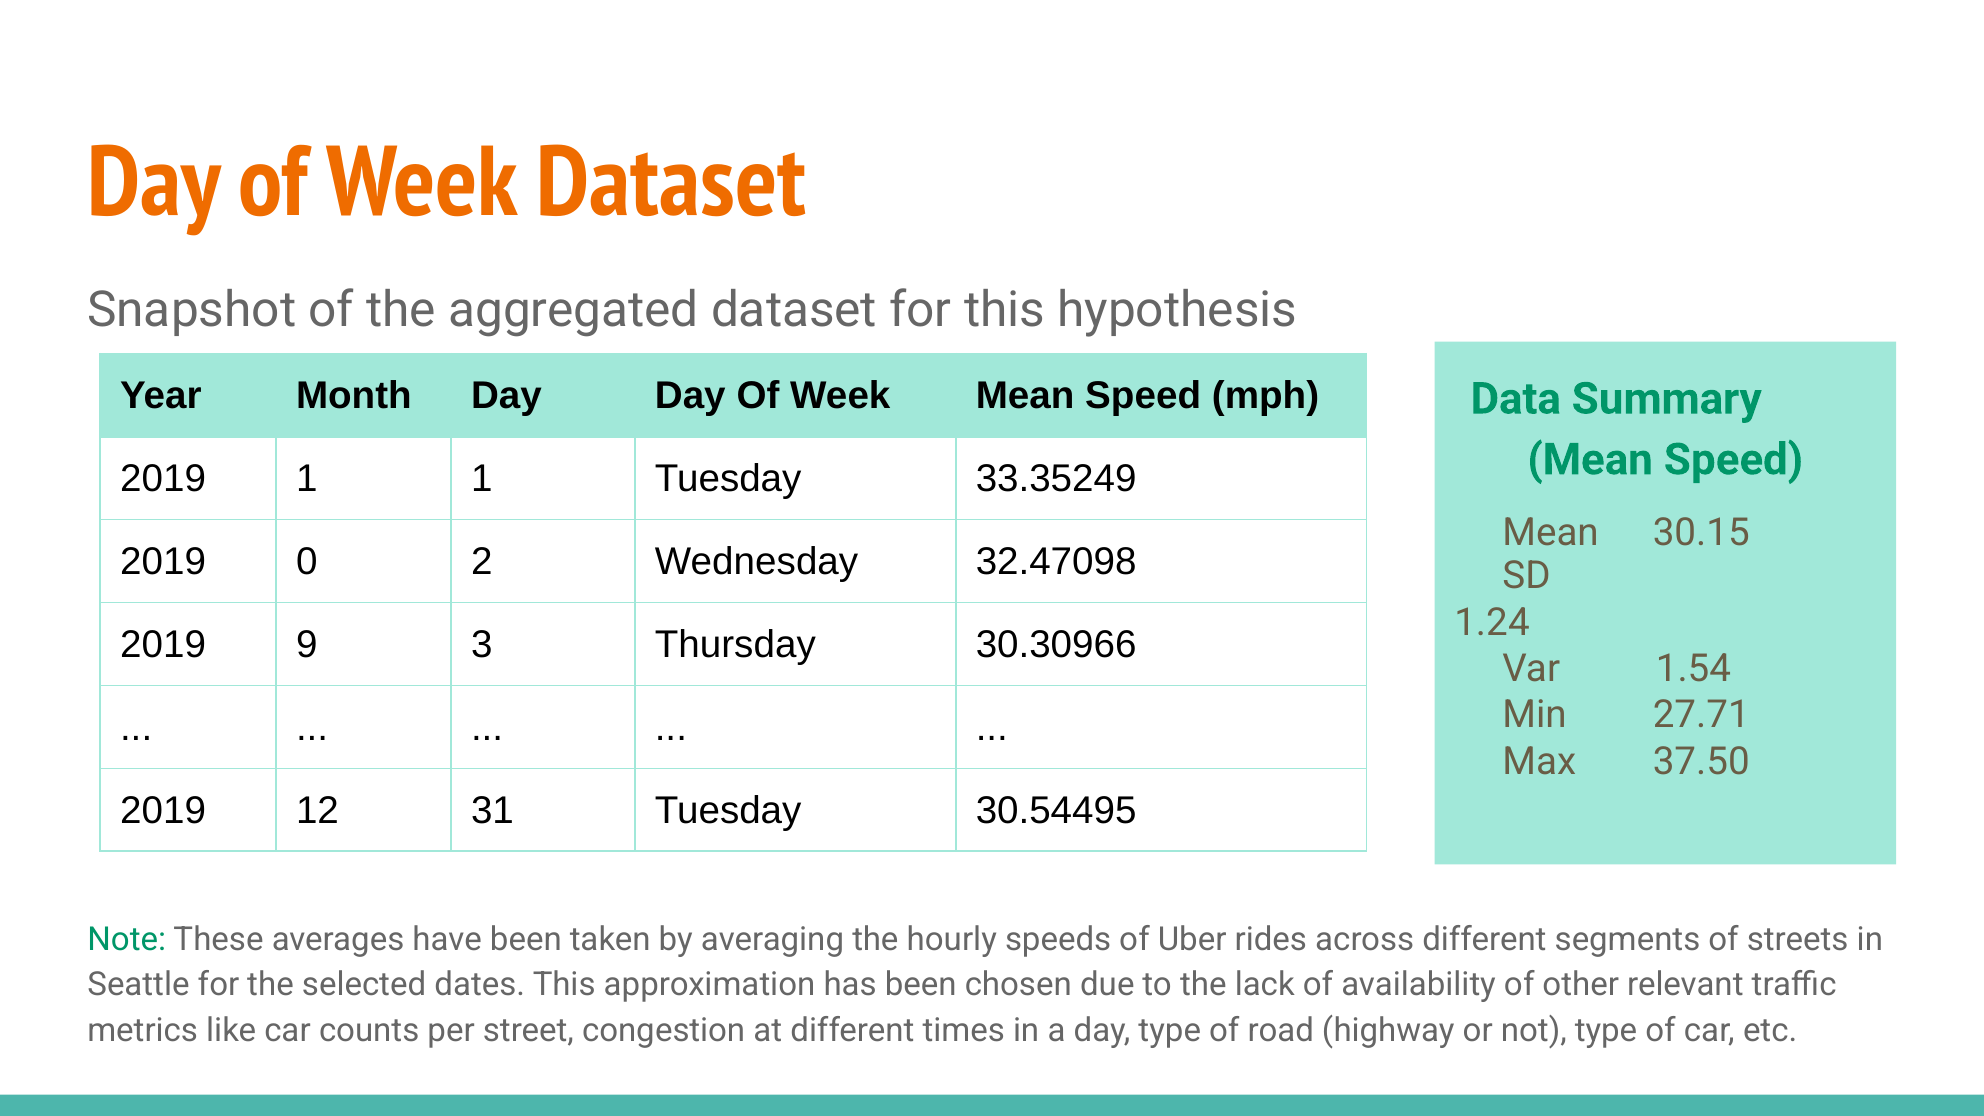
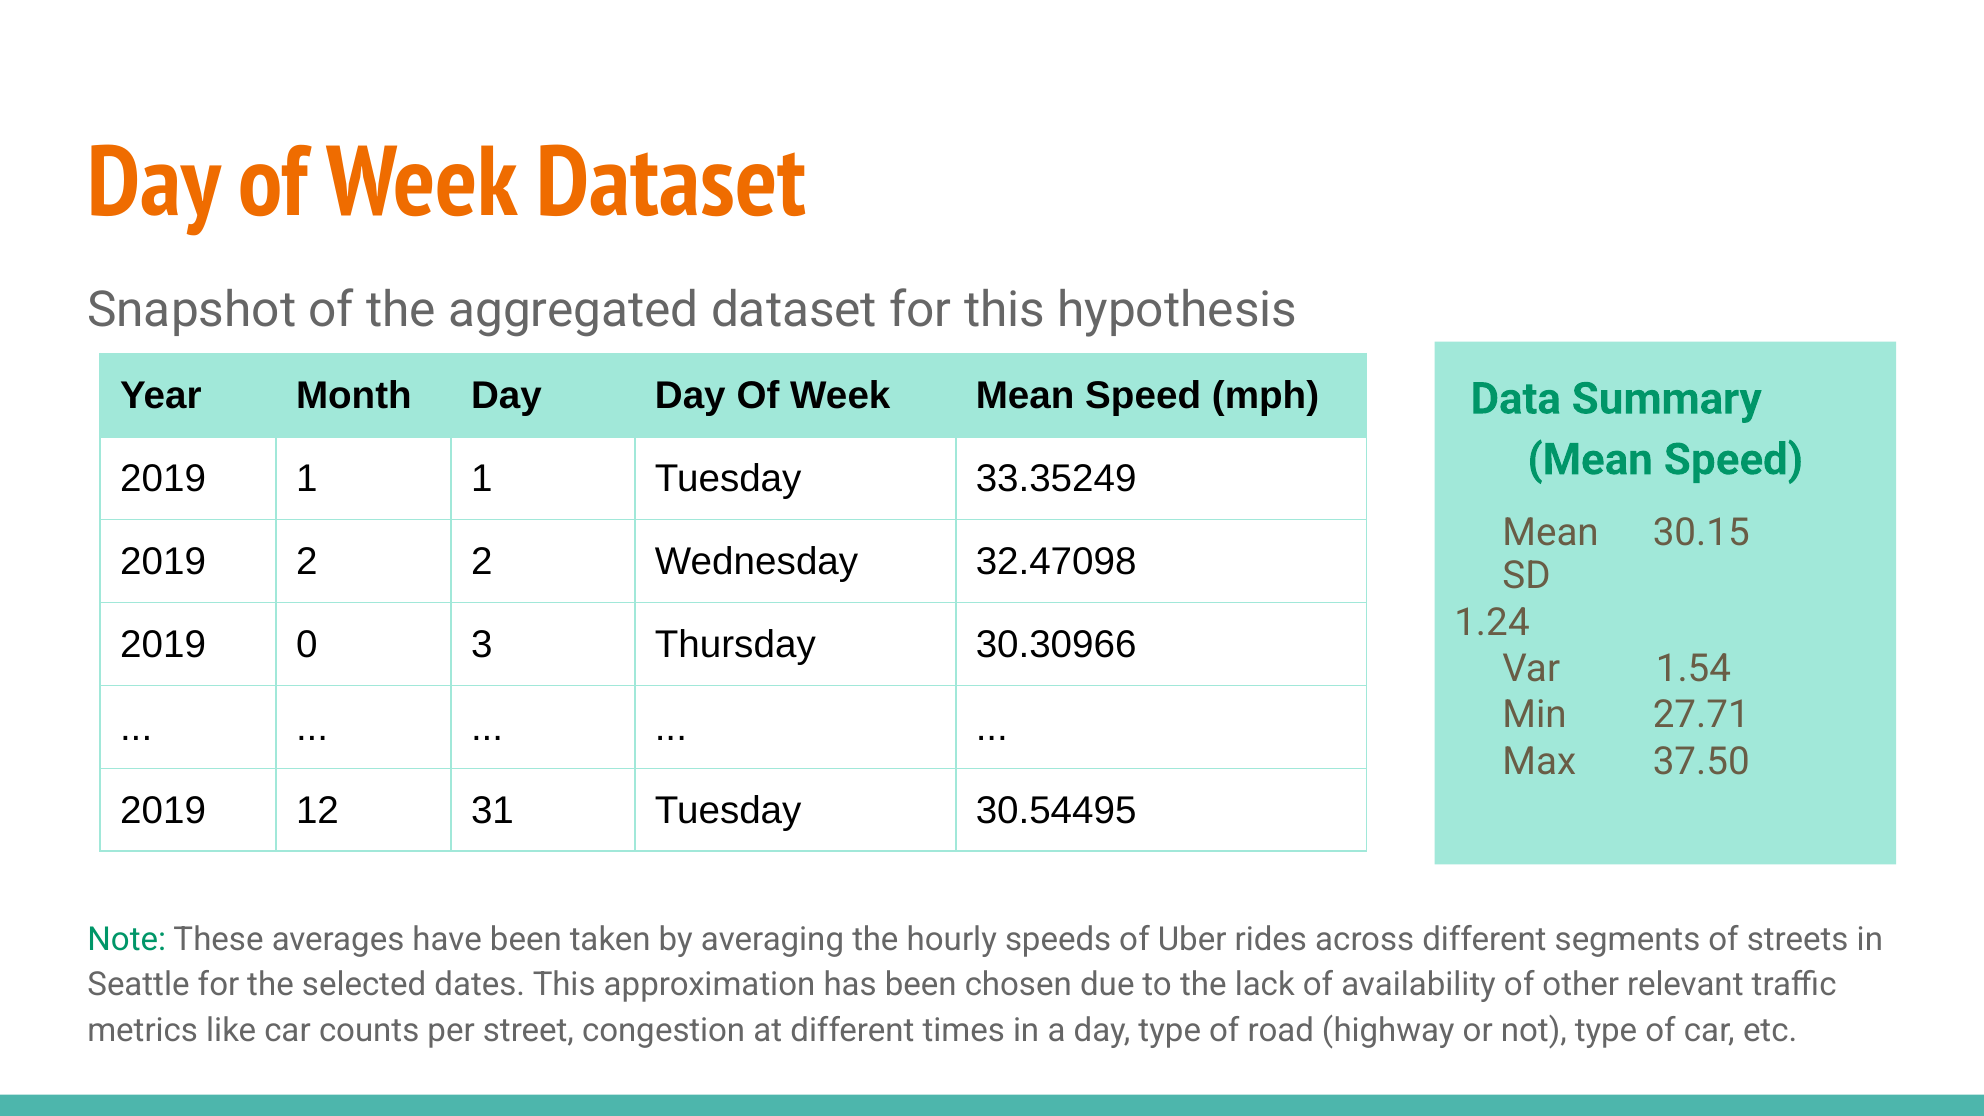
2019 0: 0 -> 2 (307, 562)
9: 9 -> 0 (307, 645)
